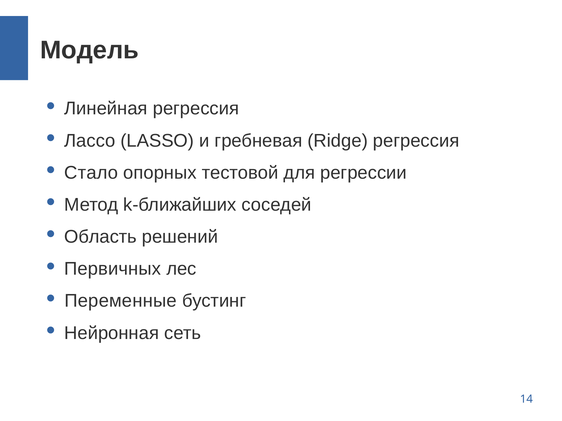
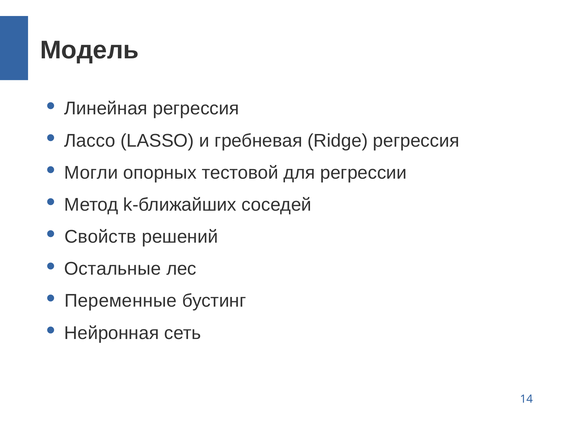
Стало: Стало -> Могли (91, 173)
Область: Область -> Свойств (100, 237)
Первичных: Первичных -> Остальные (113, 269)
